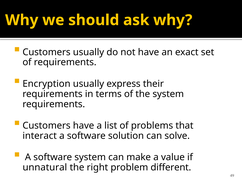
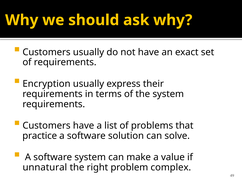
interact: interact -> practice (40, 136)
different: different -> complex (171, 168)
